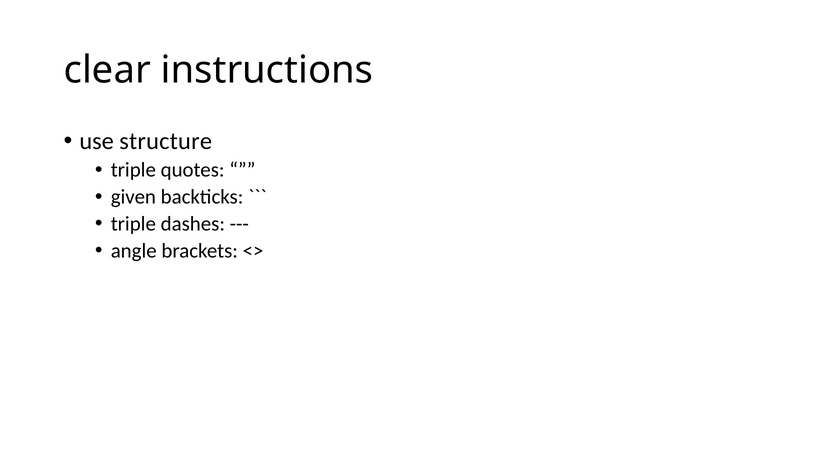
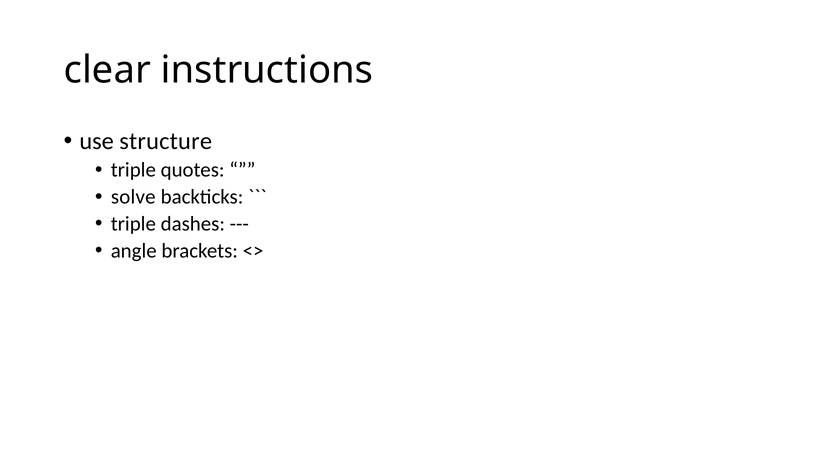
given: given -> solve (133, 197)
